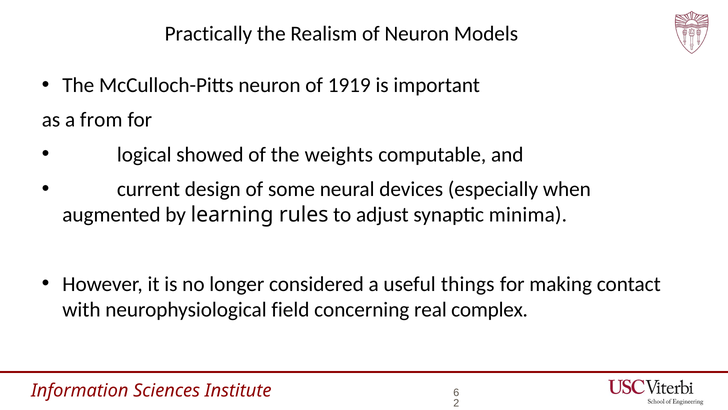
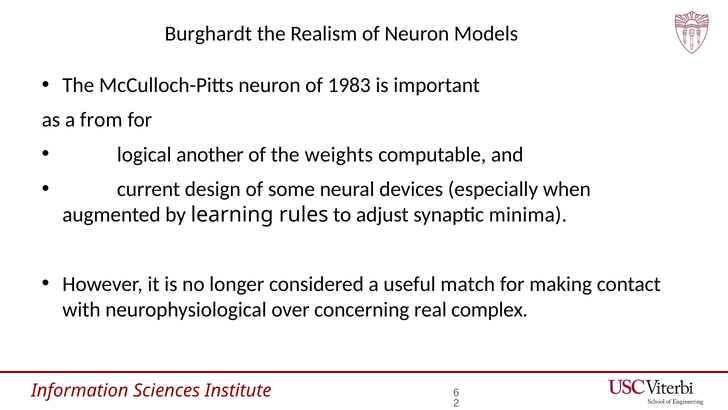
Practically: Practically -> Burghardt (208, 34)
1919: 1919 -> 1983 (349, 85)
showed: showed -> another (210, 154)
things: things -> match (468, 284)
field: field -> over (291, 309)
